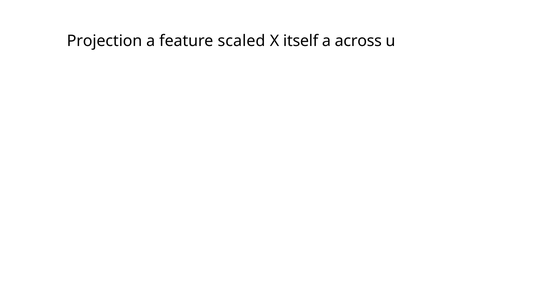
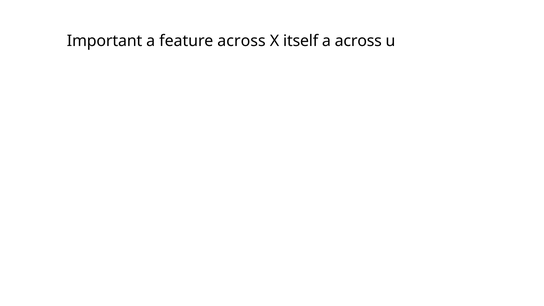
Projection: Projection -> Important (105, 41)
feature scaled: scaled -> across (241, 41)
